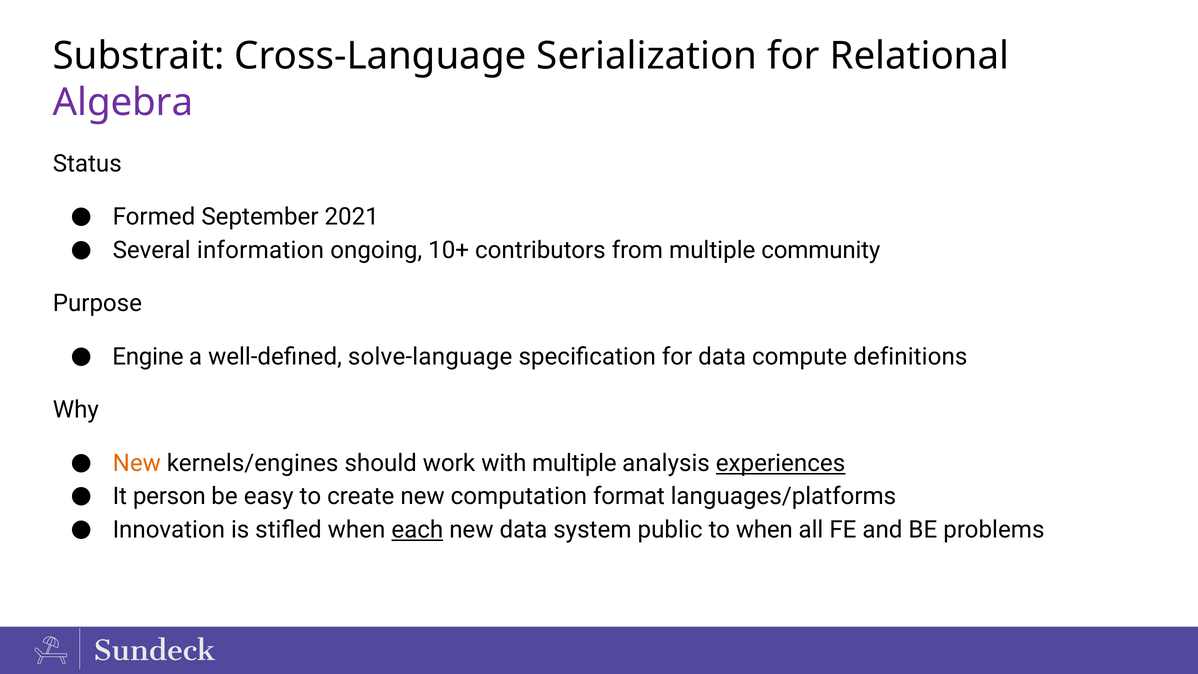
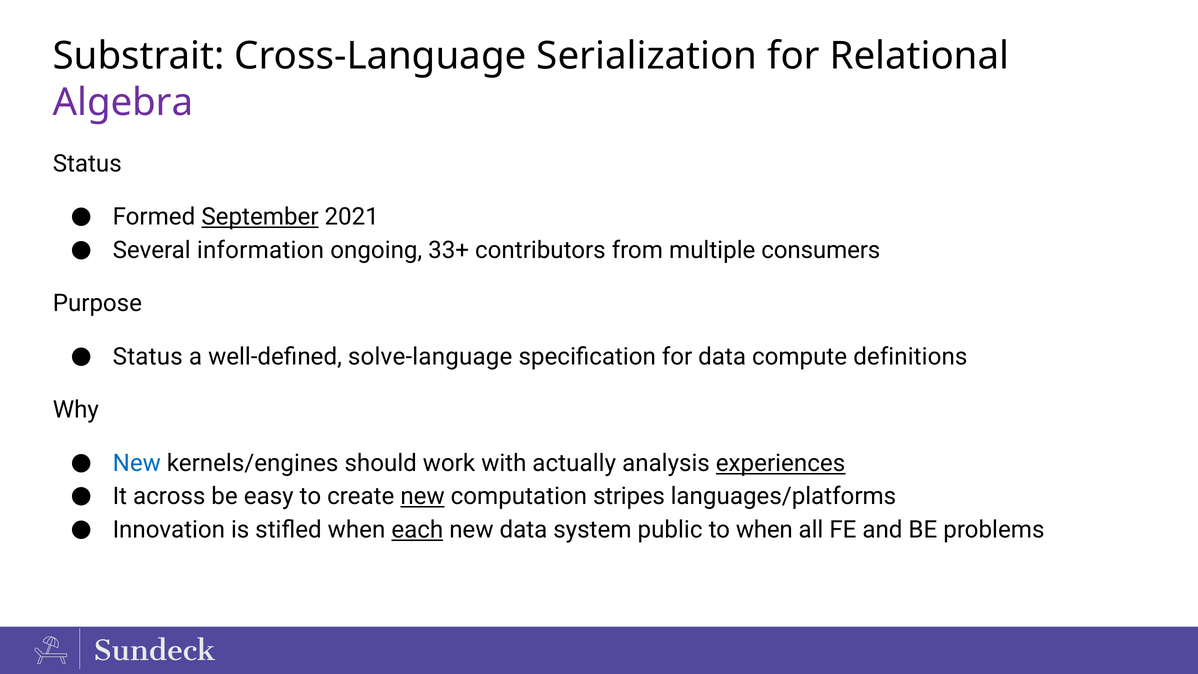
September underline: none -> present (260, 217)
10+: 10+ -> 33+ (449, 250)
community: community -> consumers (821, 250)
Engine: Engine -> Status (148, 357)
New colour: orange -> blue (137, 463)
with multiple: multiple -> actually (574, 463)
person: person -> across (169, 496)
new underline: none -> present (423, 496)
format: format -> stripes (629, 496)
